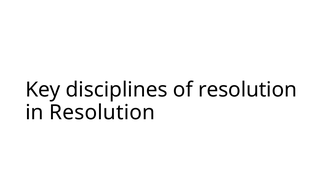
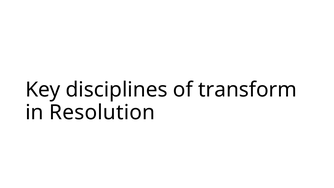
of resolution: resolution -> transform (248, 90)
